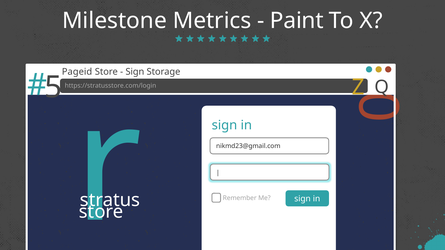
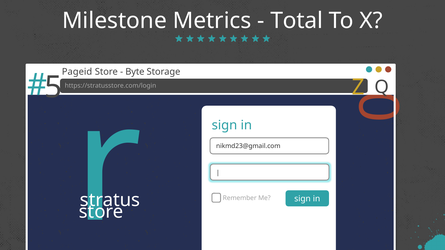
Paint: Paint -> Total (297, 21)
Sign: Sign -> Byte (135, 72)
